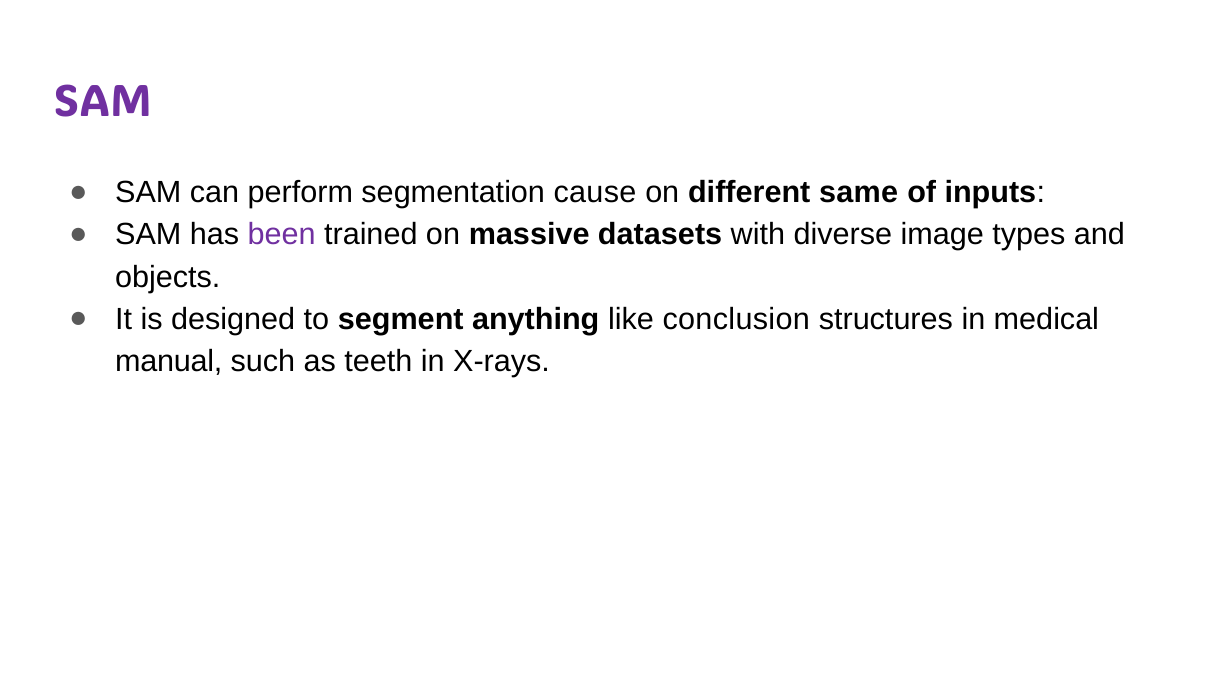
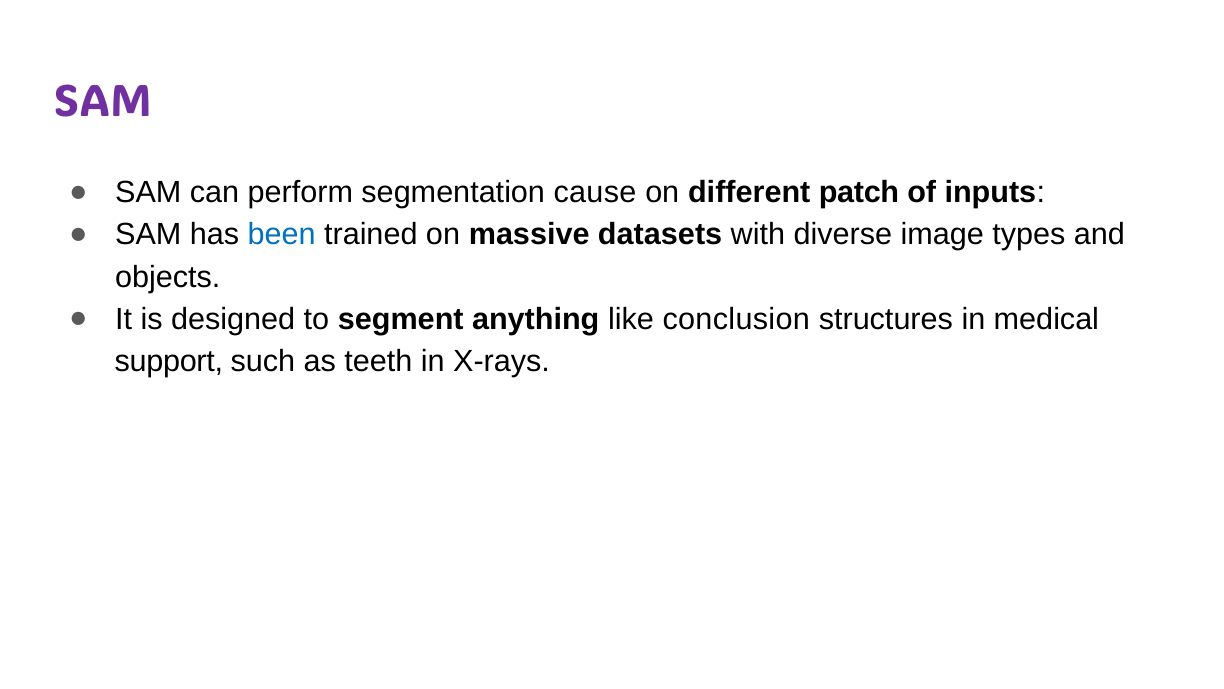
same: same -> patch (859, 192)
been colour: purple -> blue (282, 235)
manual: manual -> support (169, 361)
